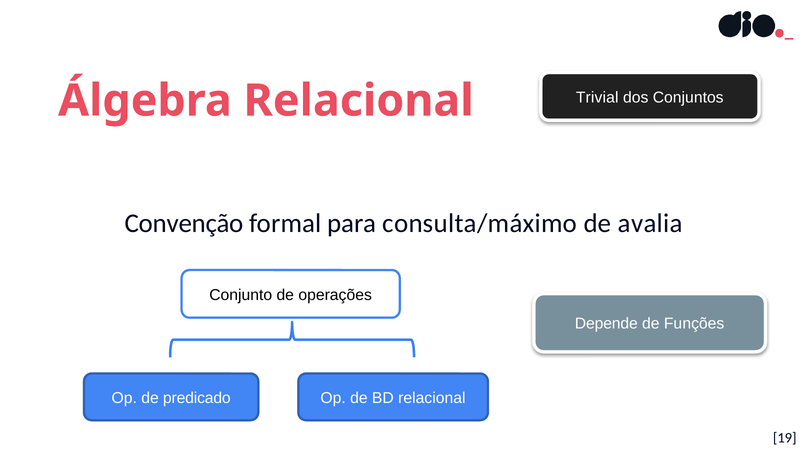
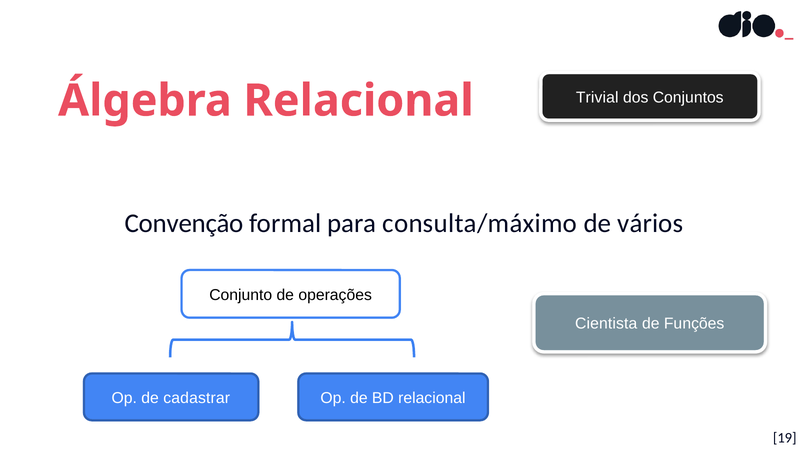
avalia: avalia -> vários (650, 223)
Depende: Depende -> Cientista (606, 323)
predicado: predicado -> cadastrar (197, 398)
